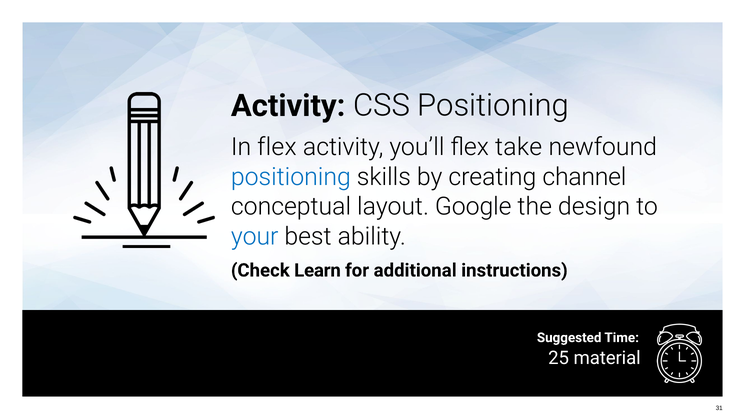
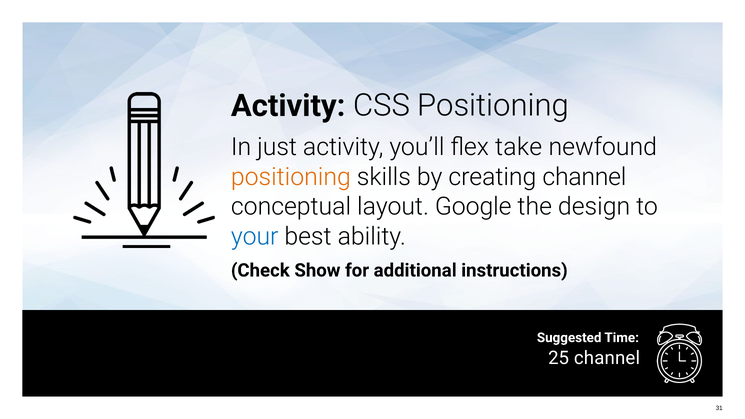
In flex: flex -> just (277, 147)
positioning colour: blue -> orange (291, 177)
Learn: Learn -> Show (317, 270)
25 material: material -> channel (607, 358)
